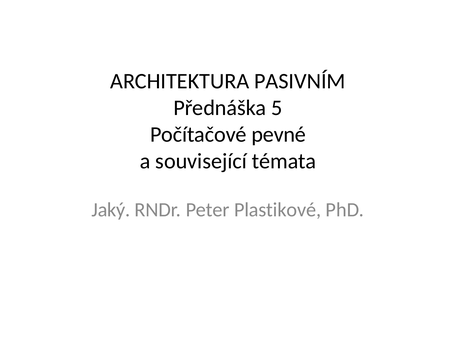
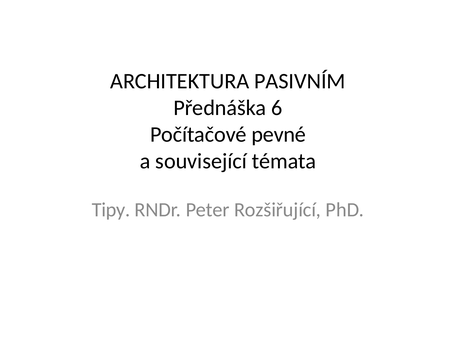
5: 5 -> 6 (277, 108)
Jaký: Jaký -> Tipy (111, 210)
Plastikové: Plastikové -> Rozšiřující (278, 210)
